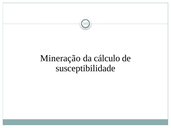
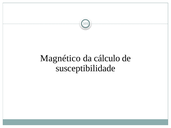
Mineração: Mineração -> Magnético (60, 58)
